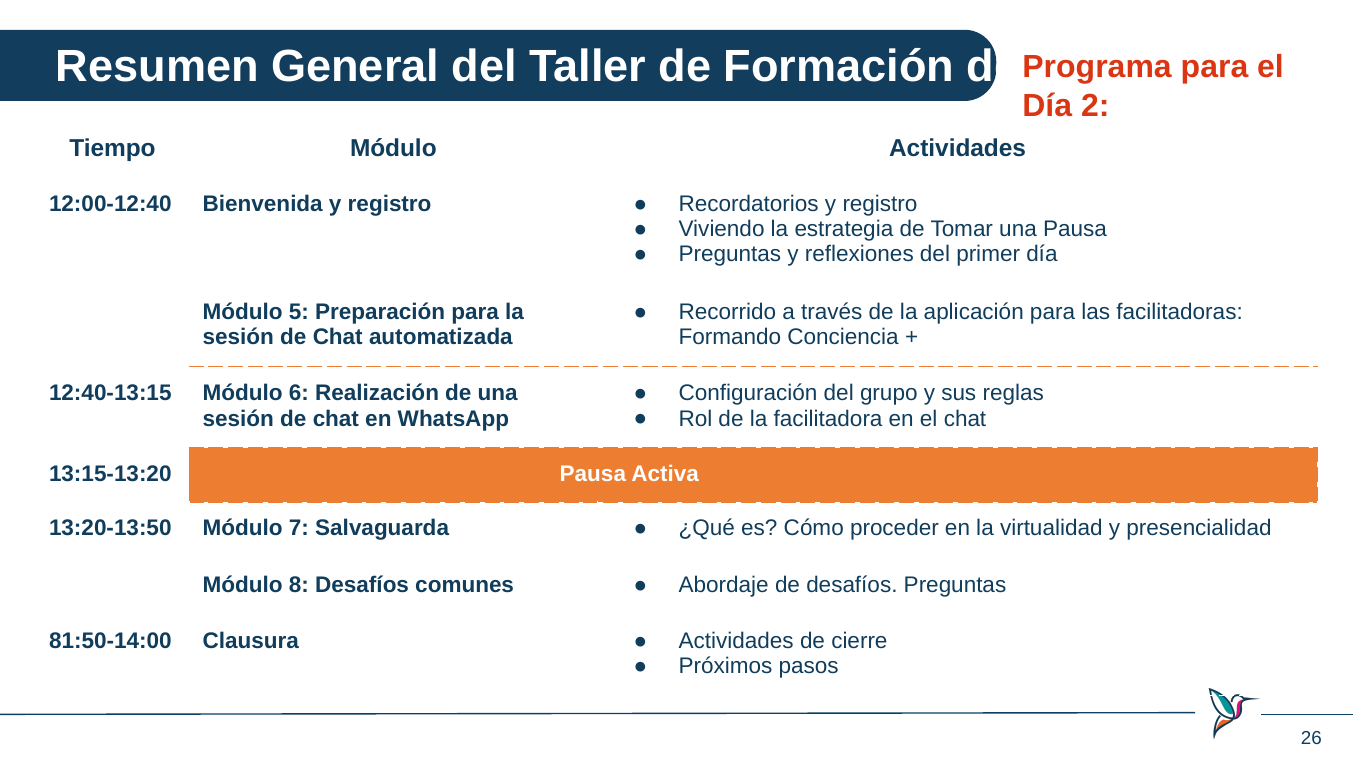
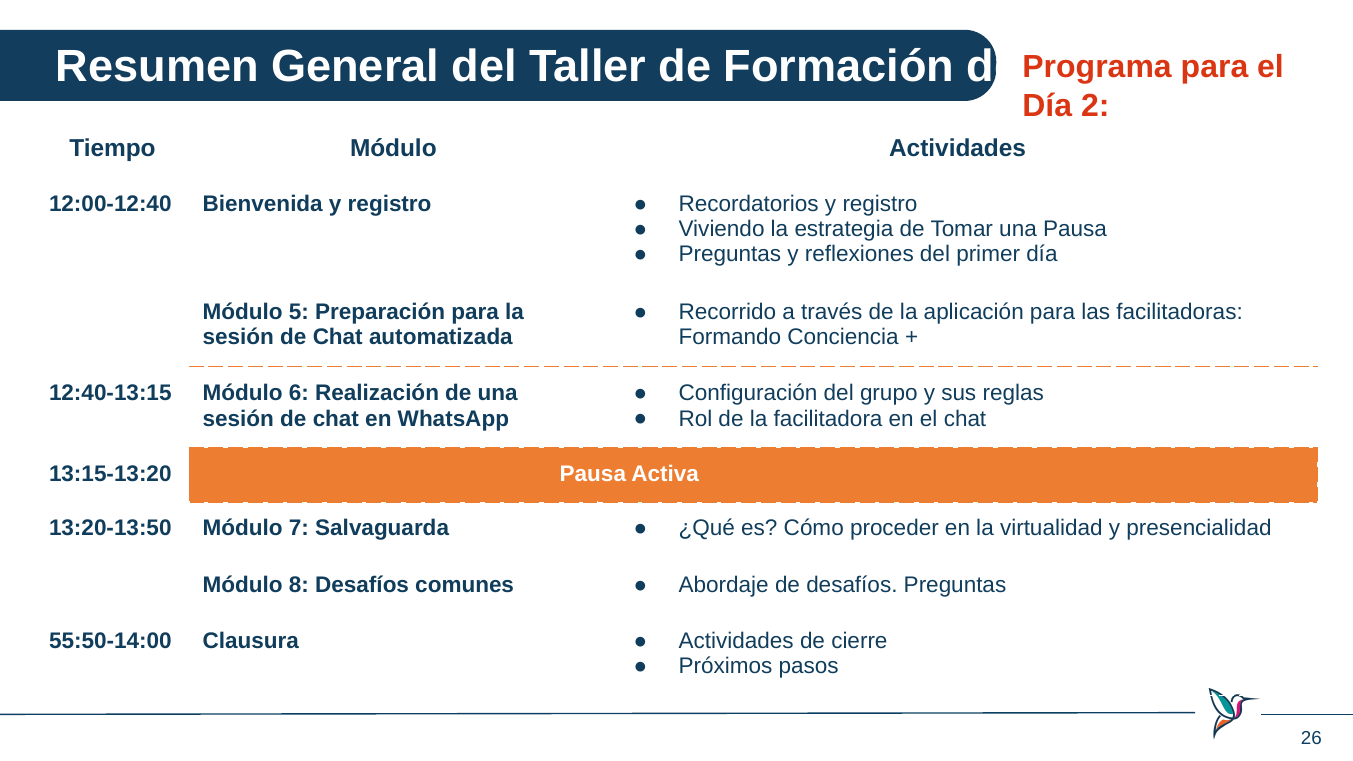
81:50-14:00: 81:50-14:00 -> 55:50-14:00 (110, 641)
